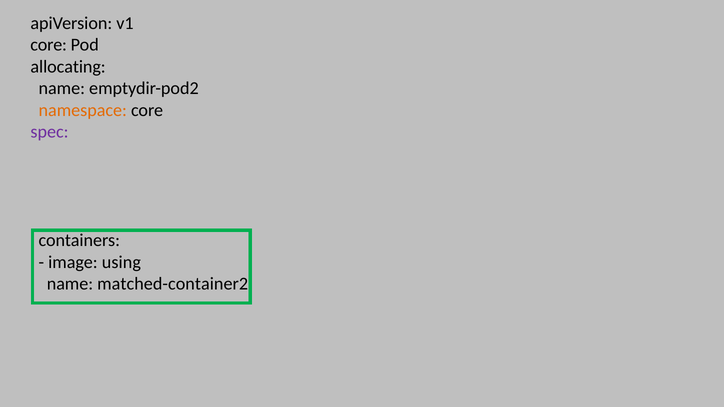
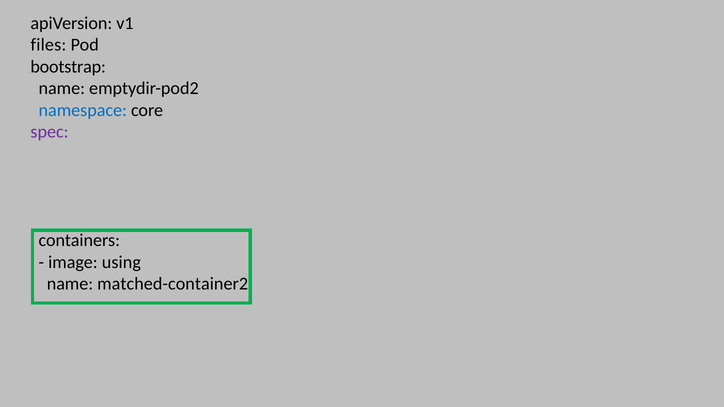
core: core -> files (48, 45)
allocating: allocating -> bootstrap (68, 67)
namespace colour: orange -> blue (83, 110)
